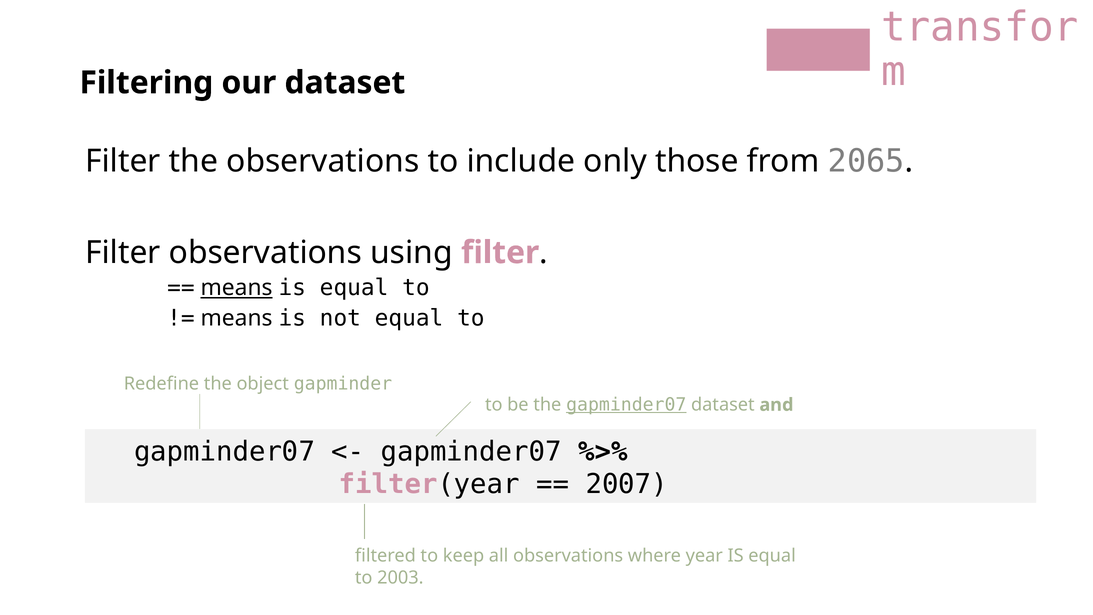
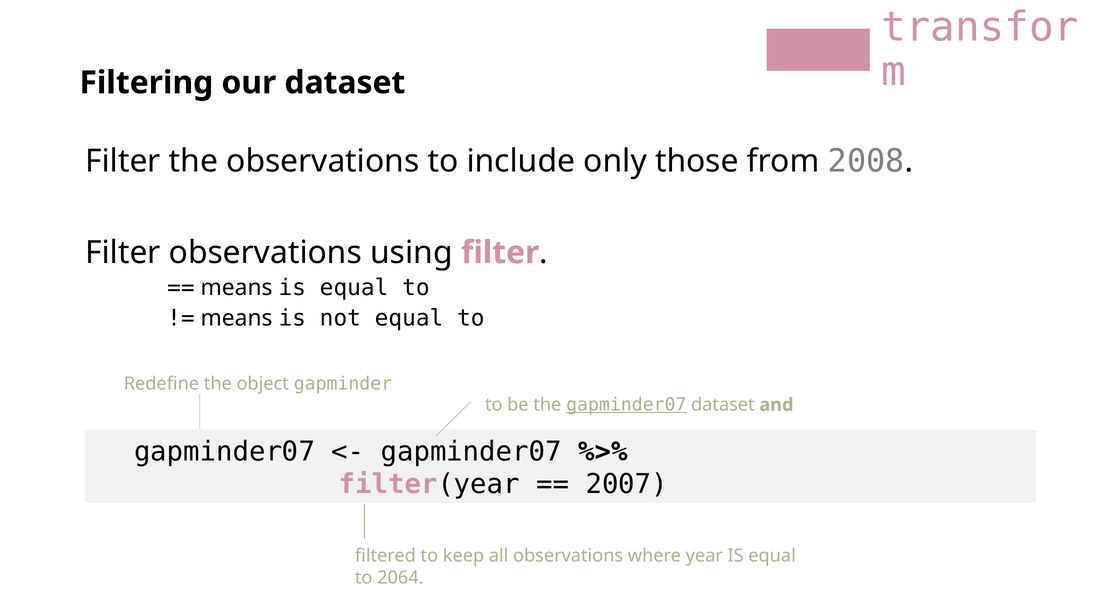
2065: 2065 -> 2008 (866, 161)
means underline: present -> none (237, 288)
2003: 2003 -> 2064 (400, 577)
